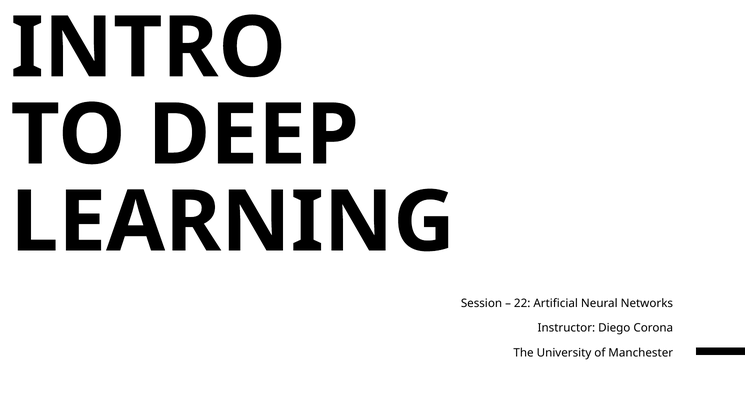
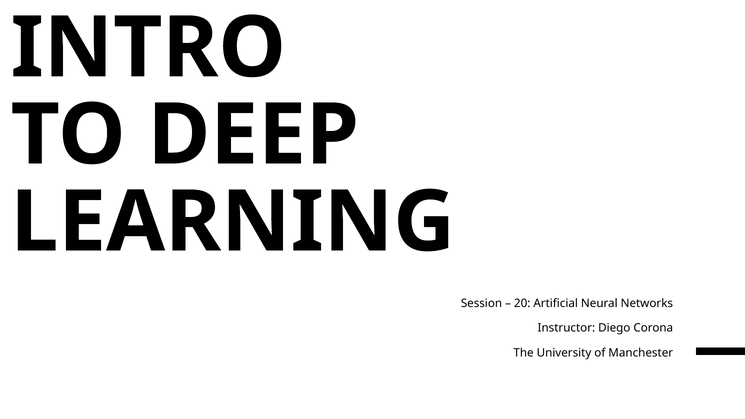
22: 22 -> 20 (522, 304)
